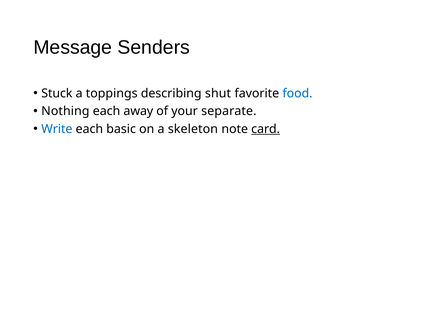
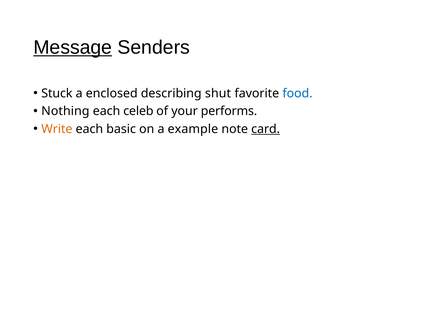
Message underline: none -> present (73, 48)
toppings: toppings -> enclosed (112, 93)
away: away -> celeb (138, 111)
separate: separate -> performs (229, 111)
Write colour: blue -> orange (57, 129)
skeleton: skeleton -> example (193, 129)
